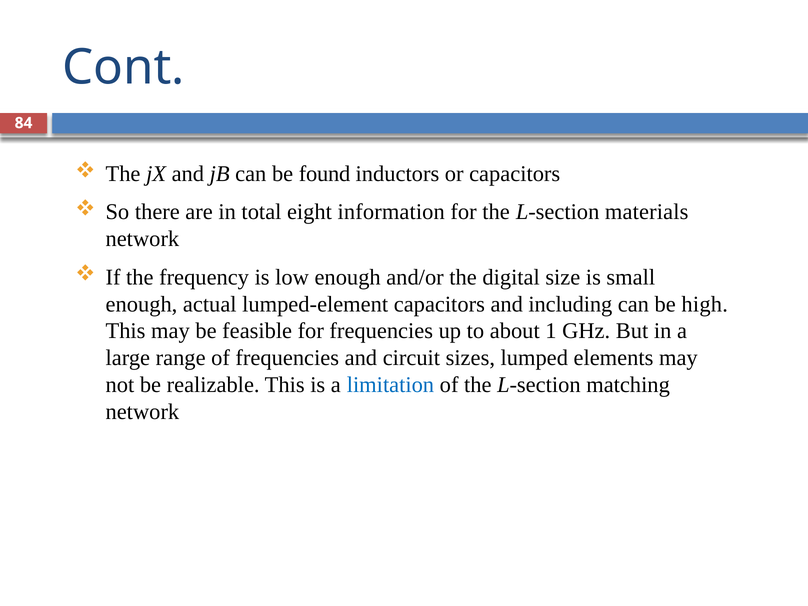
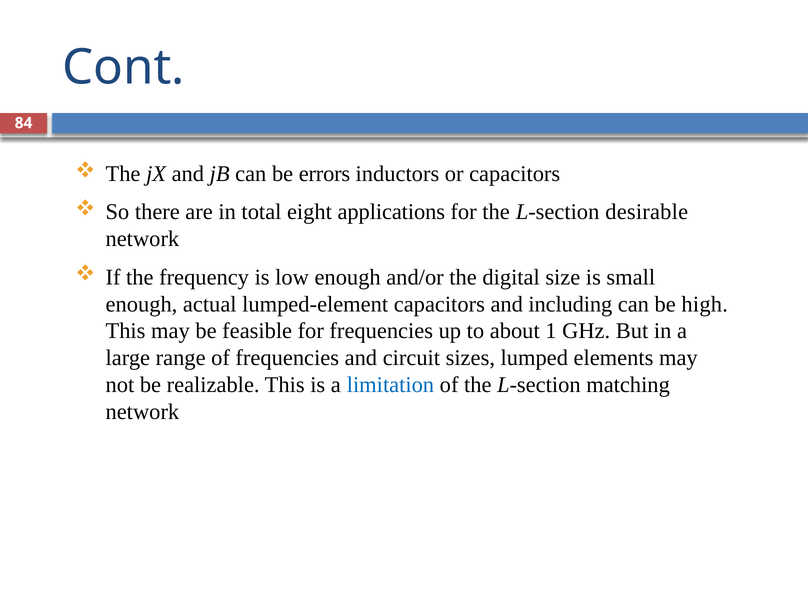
found: found -> errors (325, 174)
information: information -> applications (391, 212)
materials: materials -> desirable (647, 212)
